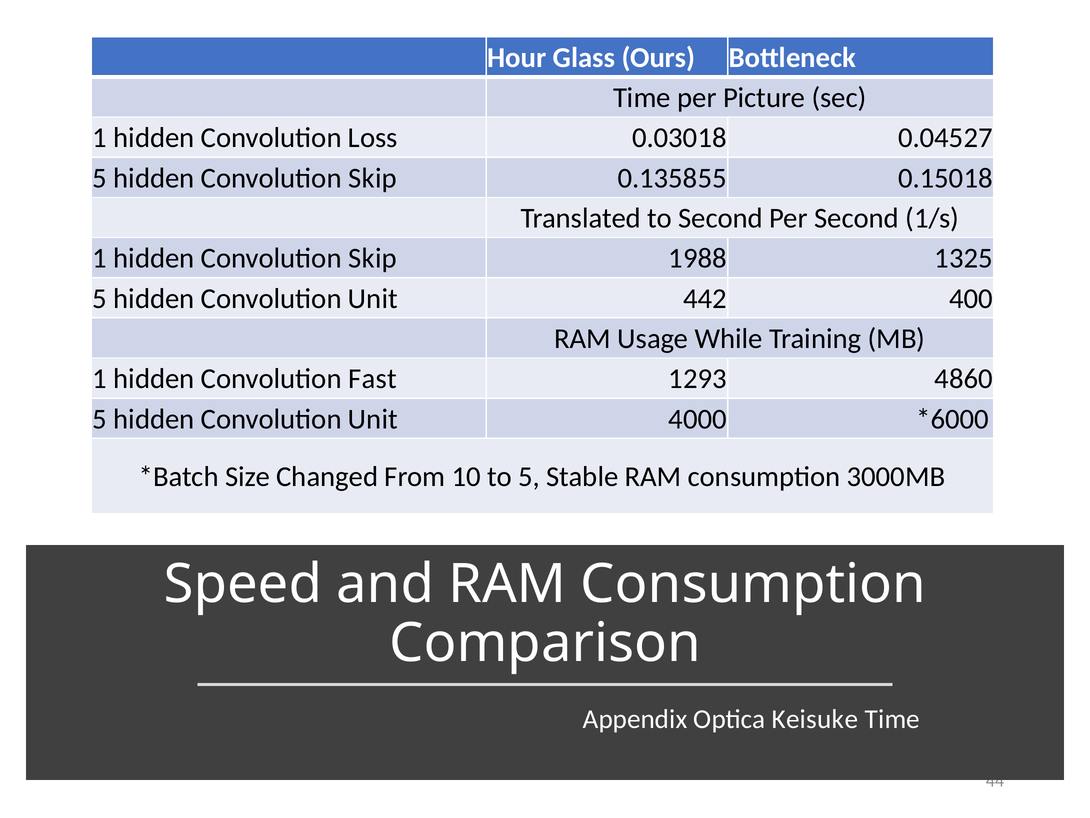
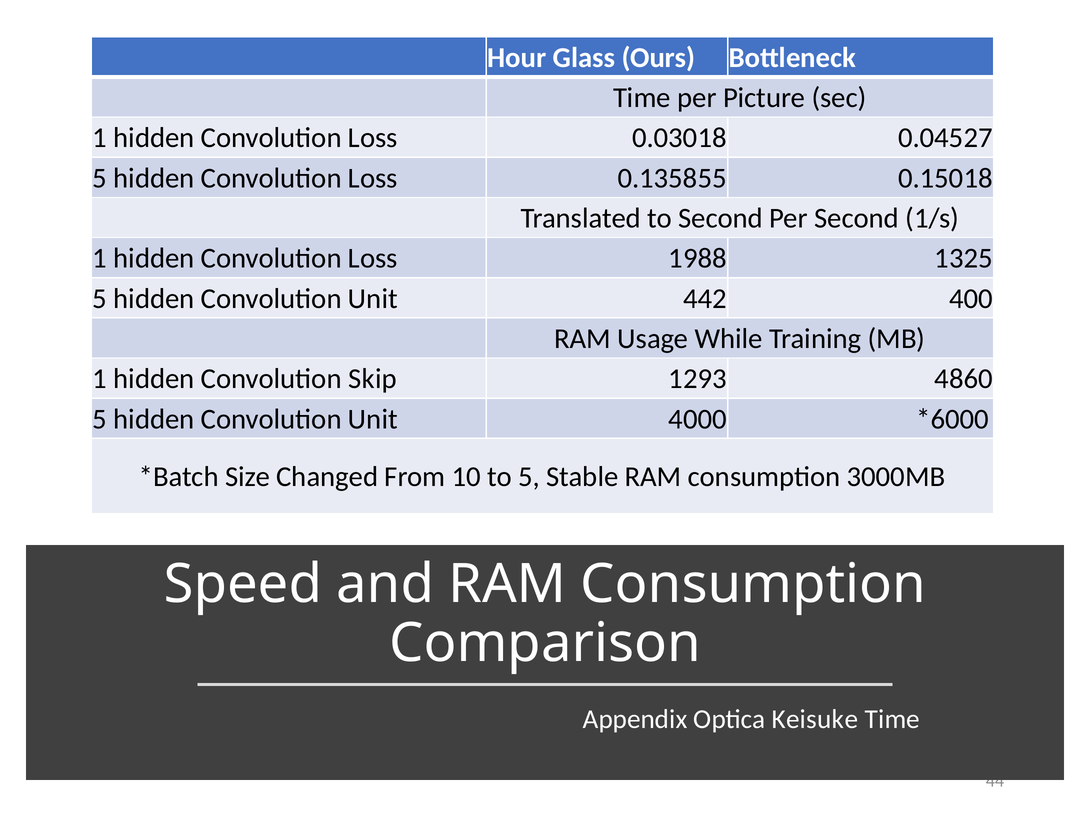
5 hidden Convolution Skip: Skip -> Loss (373, 178)
Skip: Skip -> Loss (373, 258)
Fast: Fast -> Skip (373, 379)
